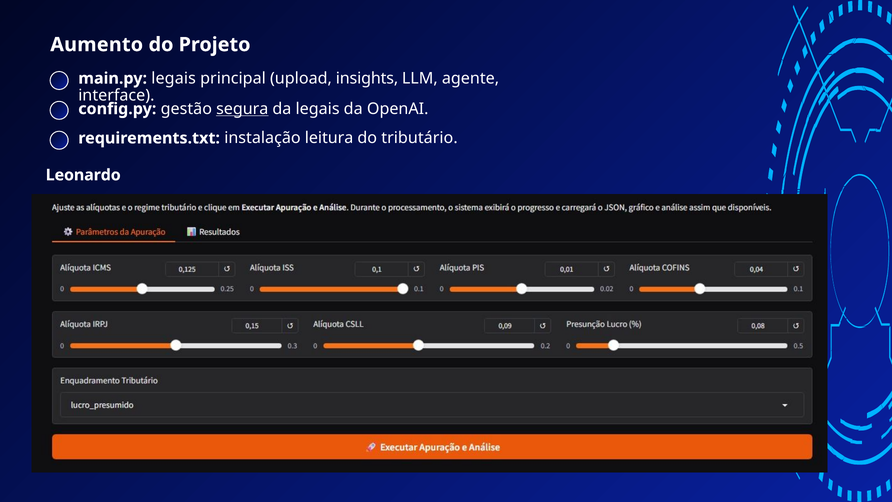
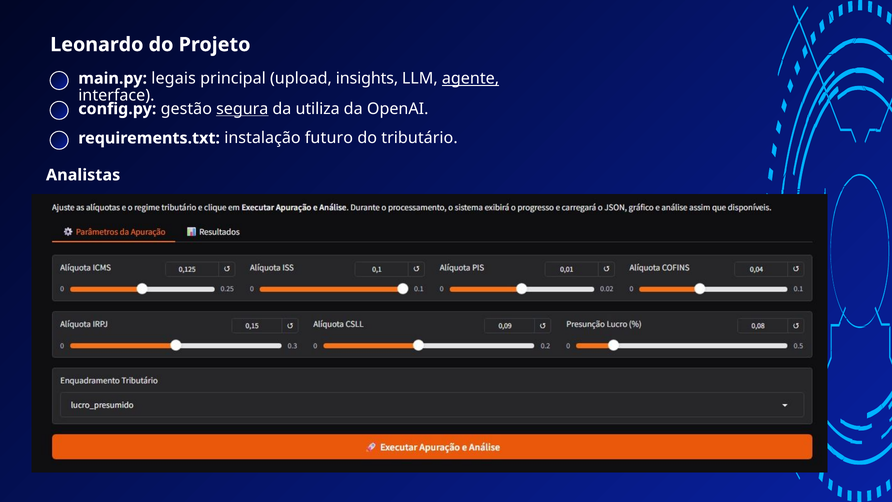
Aumento: Aumento -> Leonardo (97, 45)
agente underline: none -> present (471, 78)
da legais: legais -> utiliza (318, 109)
leitura: leitura -> futuro (329, 138)
Leonardo: Leonardo -> Analistas (83, 175)
